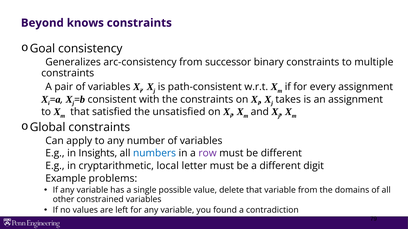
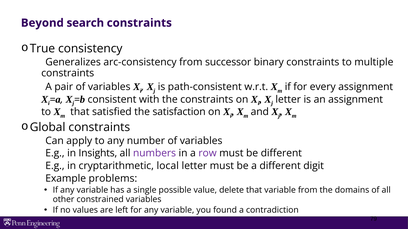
knows: knows -> search (85, 23)
Goal: Goal -> True (42, 49)
takes: takes -> letter (288, 100)
unsatisfied: unsatisfied -> satisfaction (179, 112)
numbers colour: blue -> purple (155, 154)
